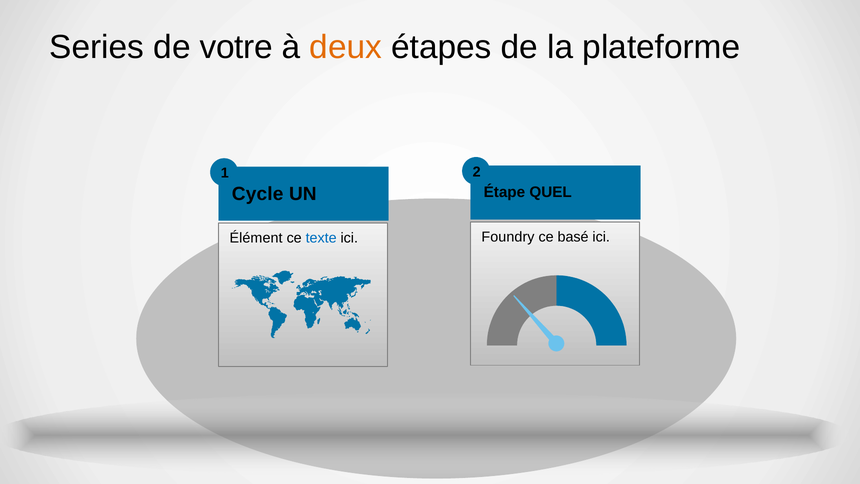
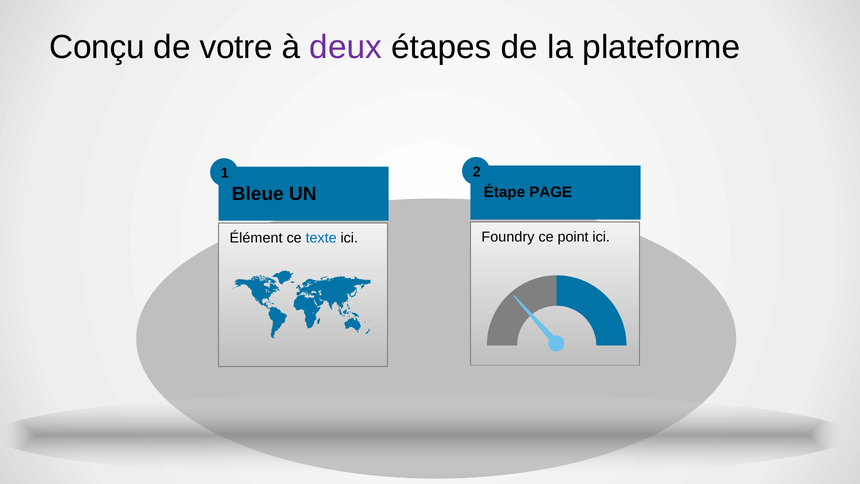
Series: Series -> Conçu (97, 47)
deux colour: orange -> purple (346, 47)
Cycle: Cycle -> Bleue (258, 194)
QUEL: QUEL -> PAGE (551, 192)
basé: basé -> point (573, 237)
